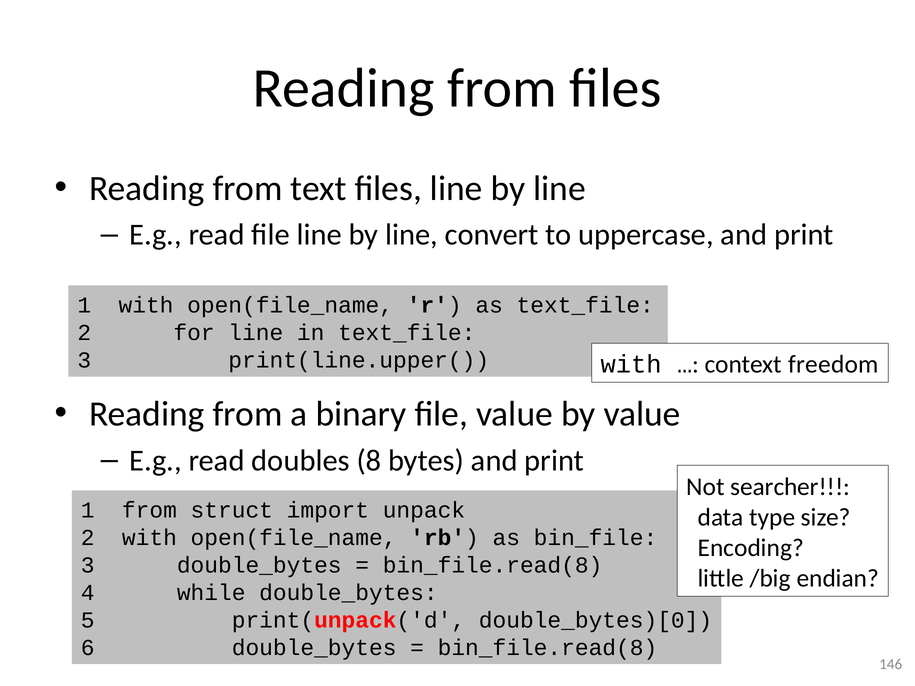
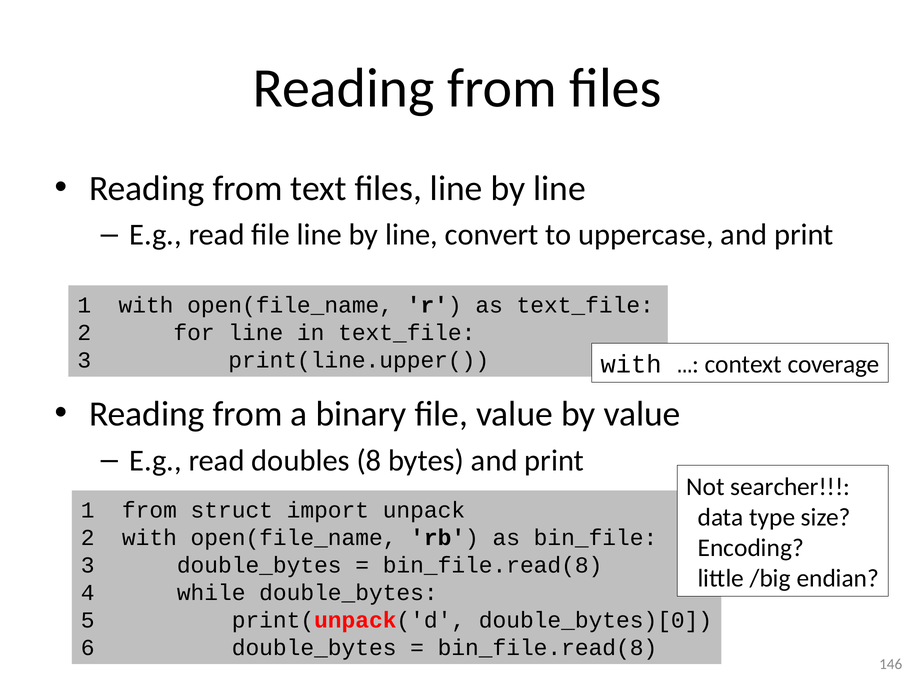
freedom: freedom -> coverage (834, 365)
